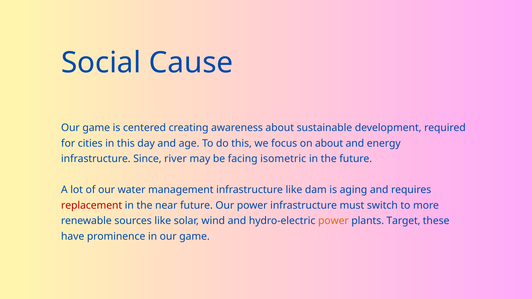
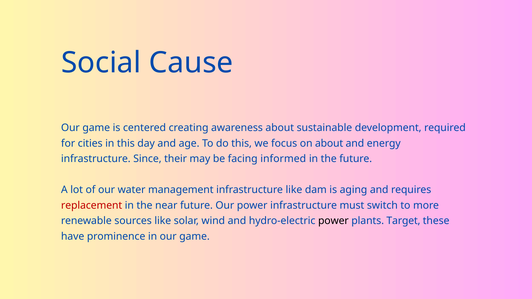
river: river -> their (176, 159)
isometric: isometric -> informed (283, 159)
power colour: orange -> black (333, 221)
